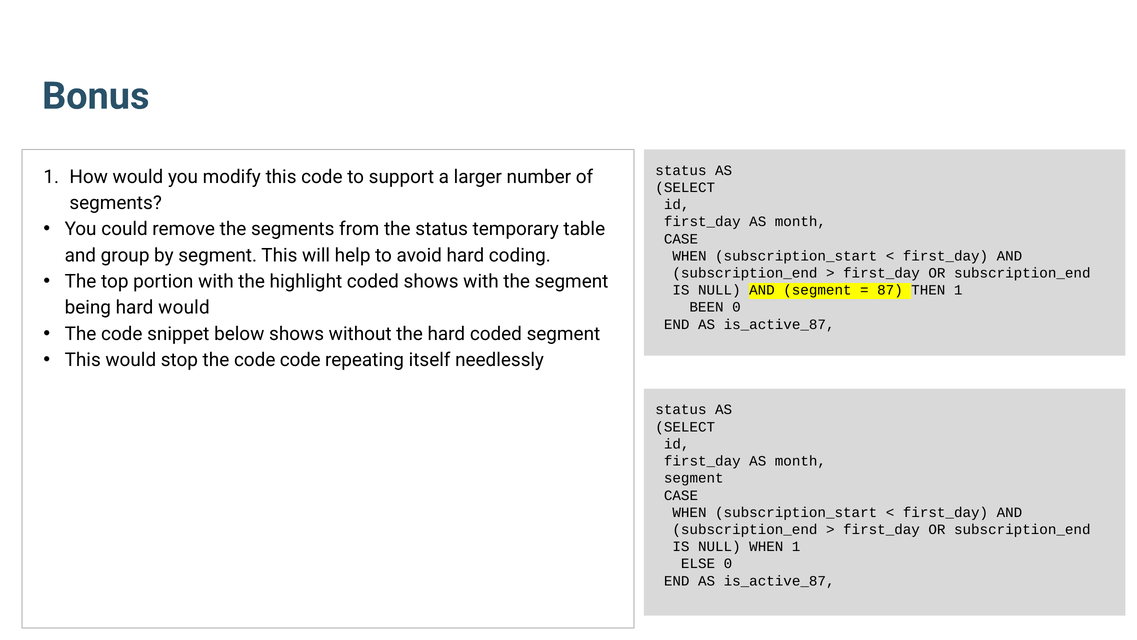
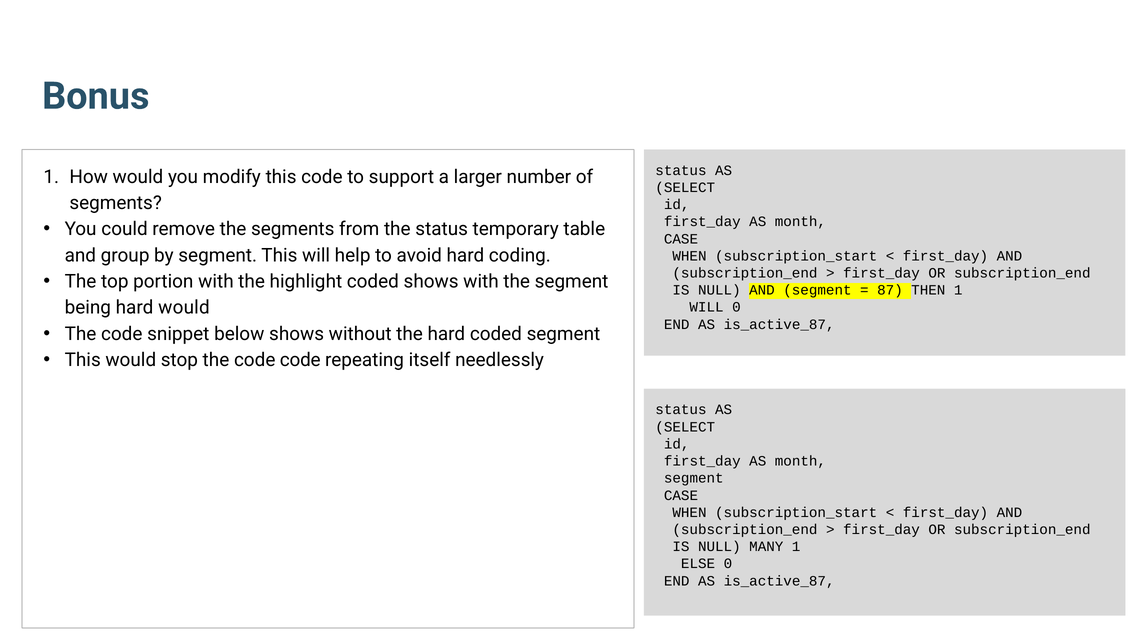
BEEN: BEEN -> WILL (707, 307)
NULL WHEN: WHEN -> MANY (766, 546)
